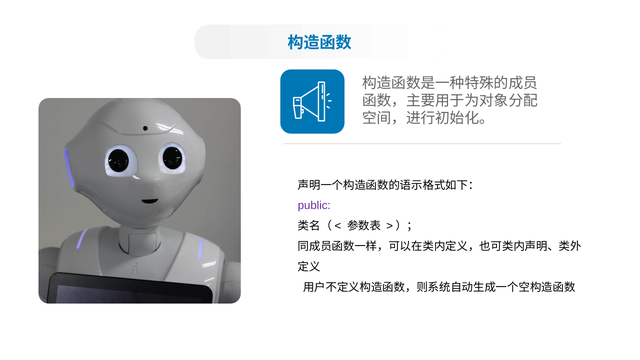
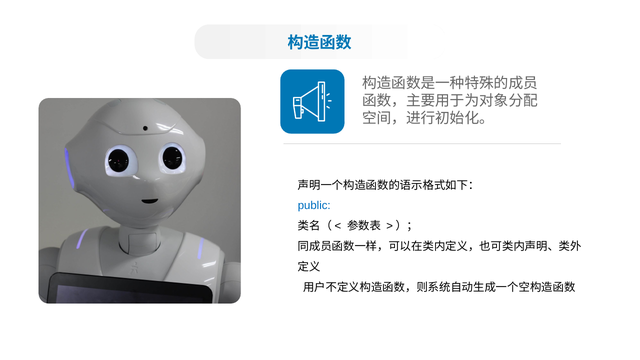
public colour: purple -> blue (314, 206)
